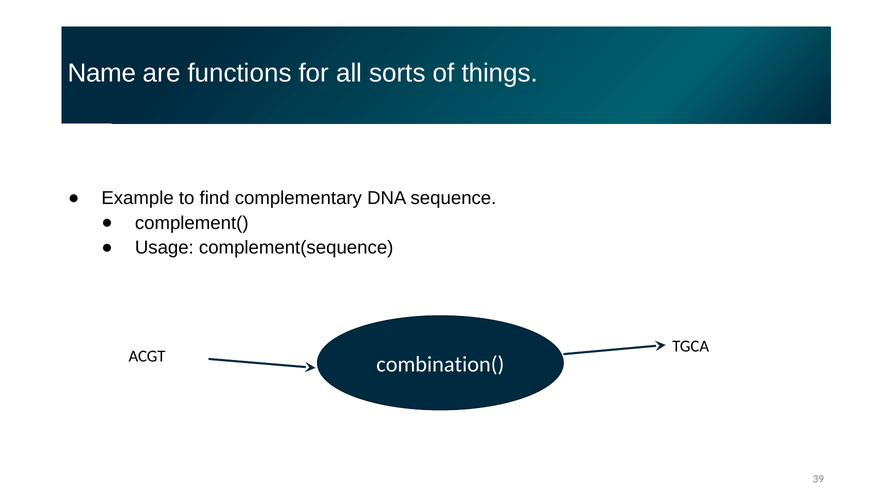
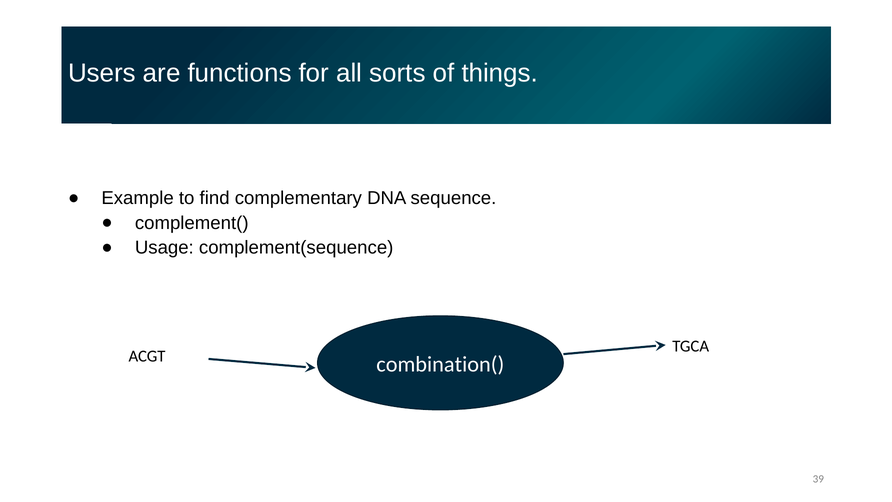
Name: Name -> Users (102, 73)
